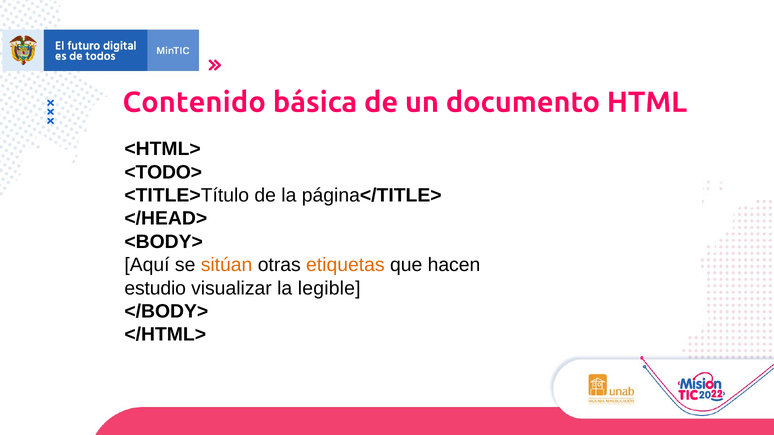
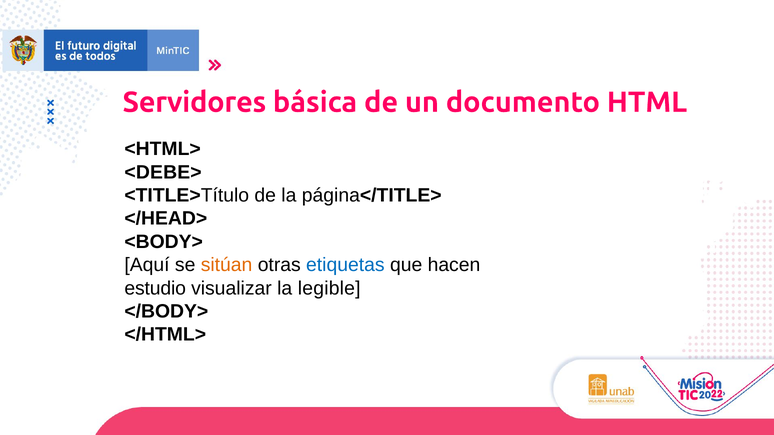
Contenido: Contenido -> Servidores (194, 102)
<TODO>: <TODO> -> <DEBE> (163, 172)
etiquetas colour: orange -> blue (345, 265)
